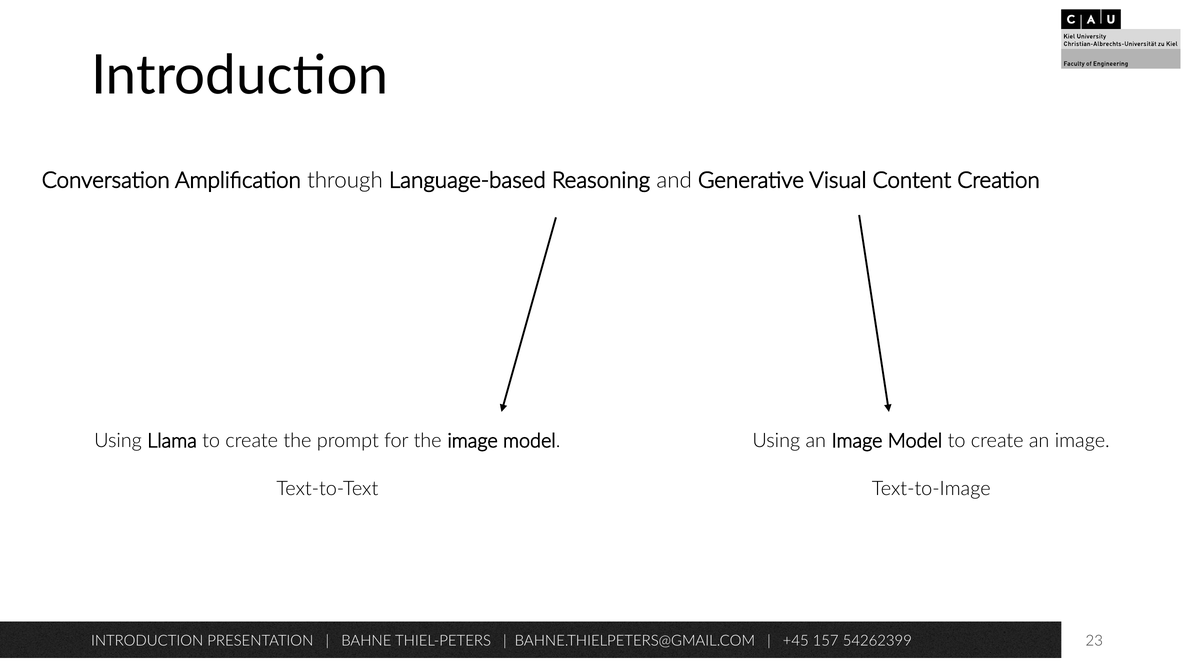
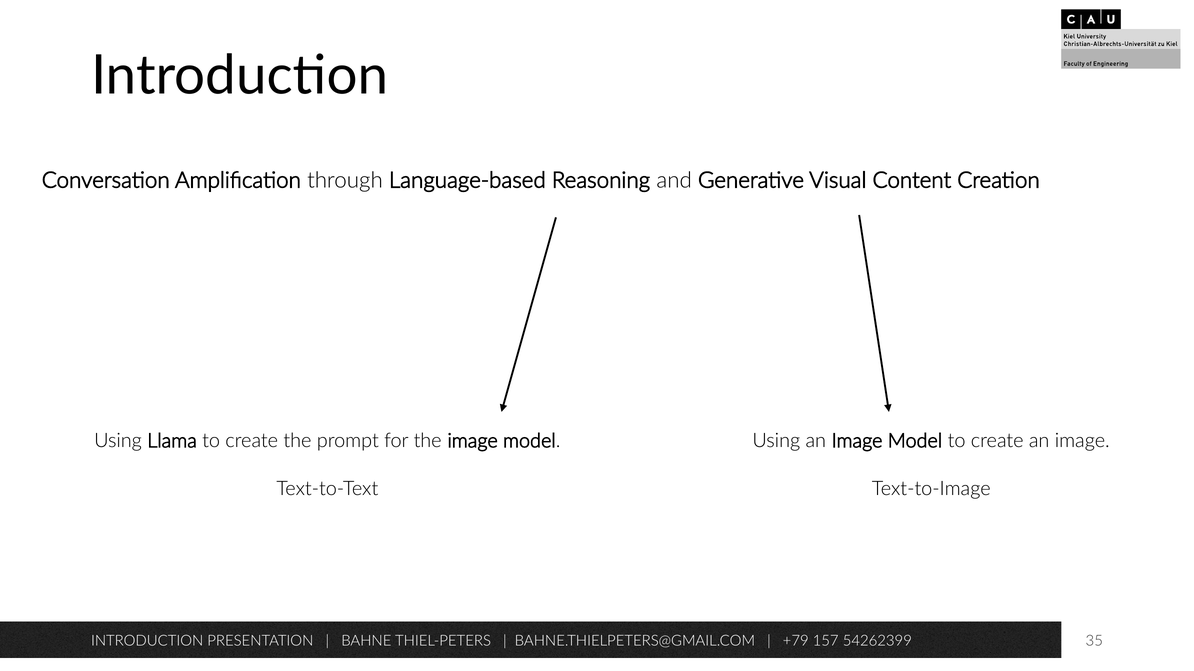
+45: +45 -> +79 (796, 641)
23: 23 -> 35 (1094, 641)
